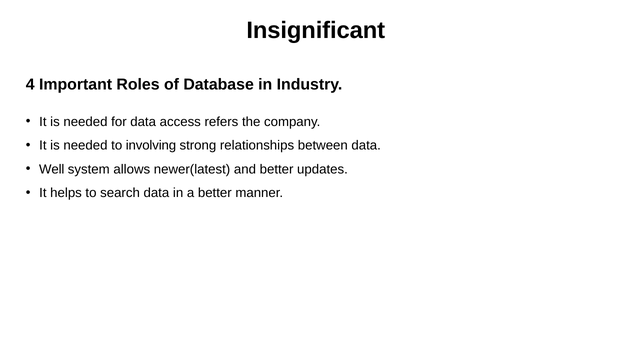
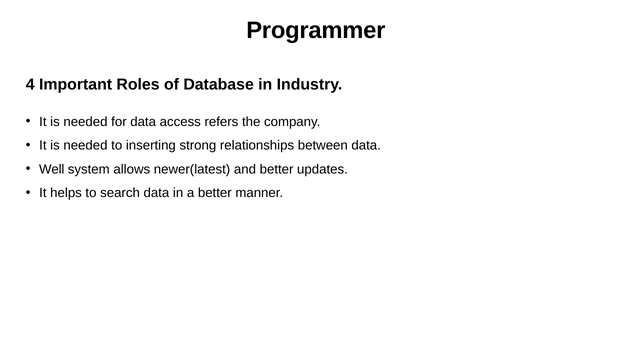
Insignificant: Insignificant -> Programmer (316, 31)
involving: involving -> inserting (151, 146)
